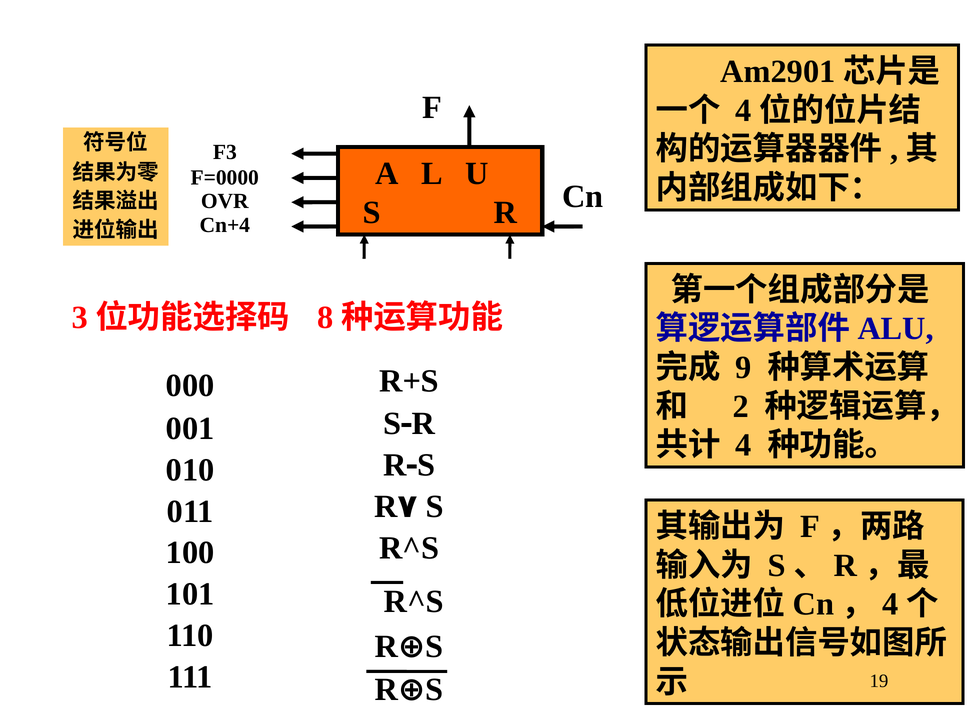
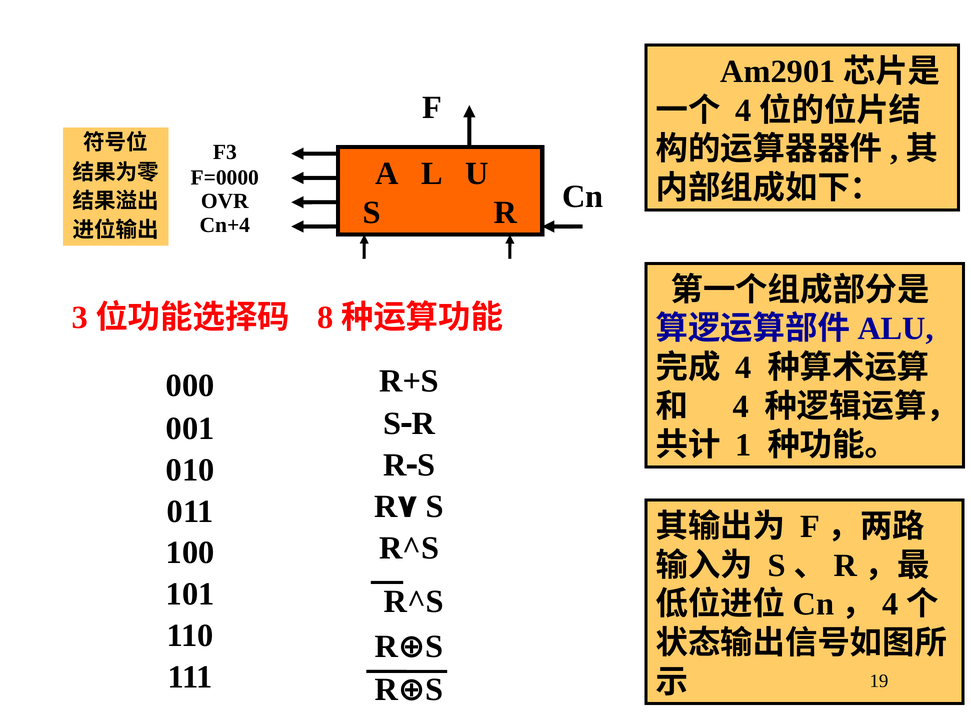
9: 9 -> 4 (744, 368)
2: 2 -> 4 (741, 407)
4: 4 -> 1 (744, 445)
